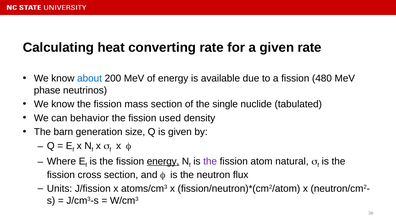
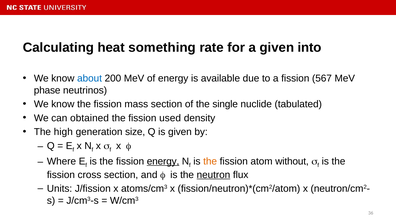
converting: converting -> something (162, 48)
given rate: rate -> into (310, 48)
480: 480 -> 567 (322, 78)
behavior: behavior -> obtained (90, 118)
barn: barn -> high (63, 132)
the colour: purple -> orange (210, 161)
natural: natural -> without (292, 161)
neutron underline: none -> present (213, 175)
